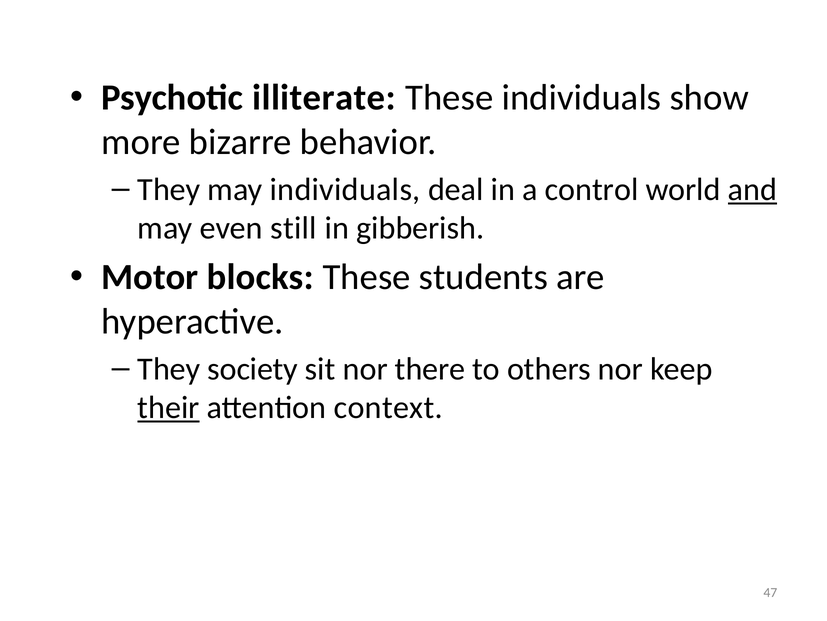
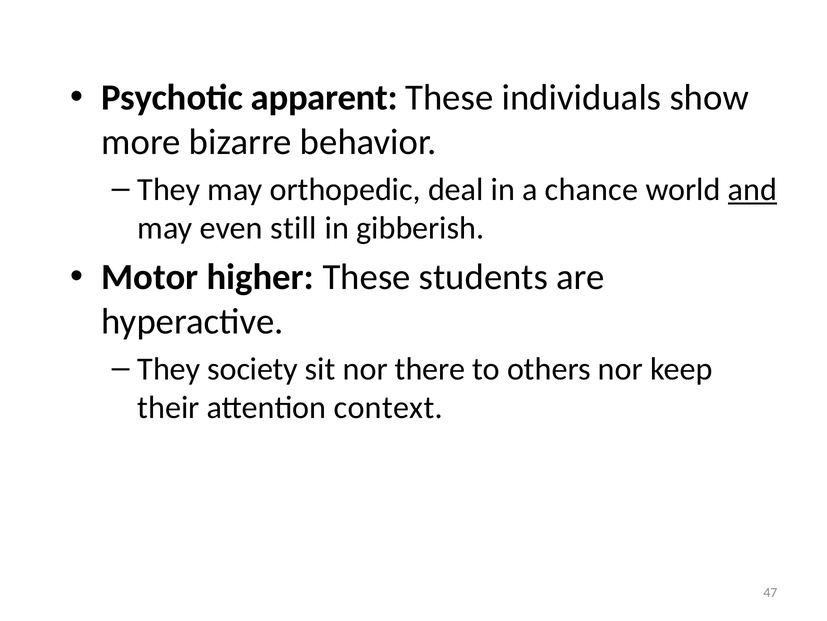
illiterate: illiterate -> apparent (324, 98)
may individuals: individuals -> orthopedic (345, 189)
control: control -> chance (592, 189)
blocks: blocks -> higher (260, 277)
their underline: present -> none (169, 407)
